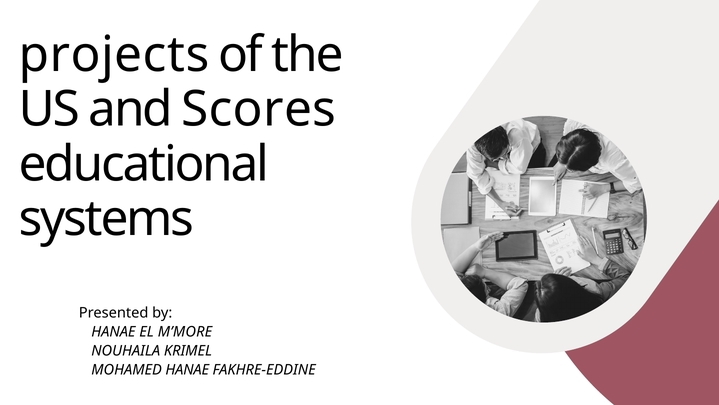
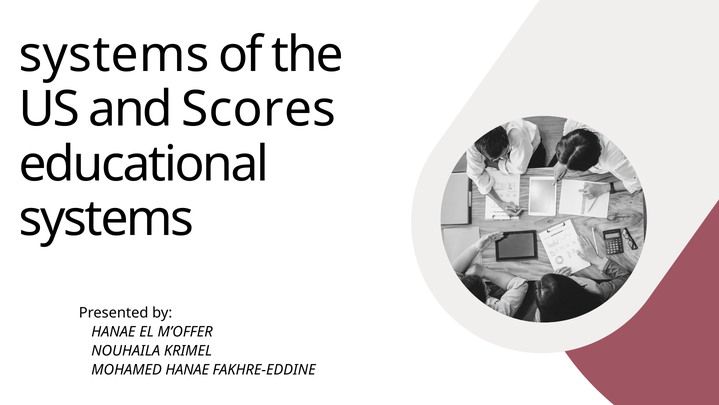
projects: projects -> systems (114, 55)
M’MORE: M’MORE -> M’OFFER (185, 331)
